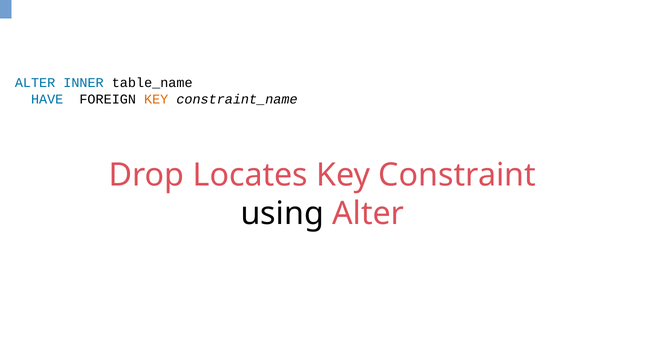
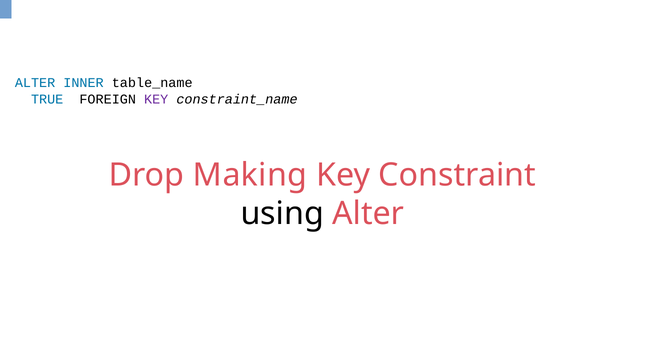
HAVE: HAVE -> TRUE (47, 99)
KEY colour: orange -> purple (156, 99)
Locates: Locates -> Making (250, 175)
